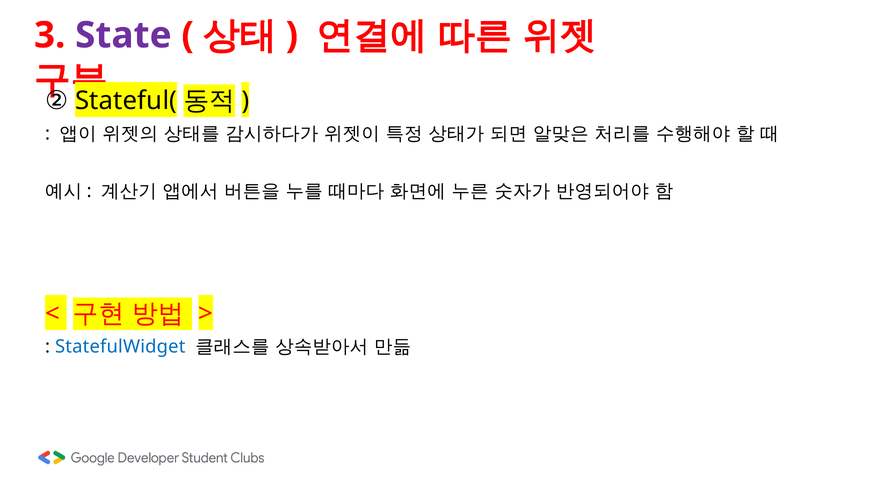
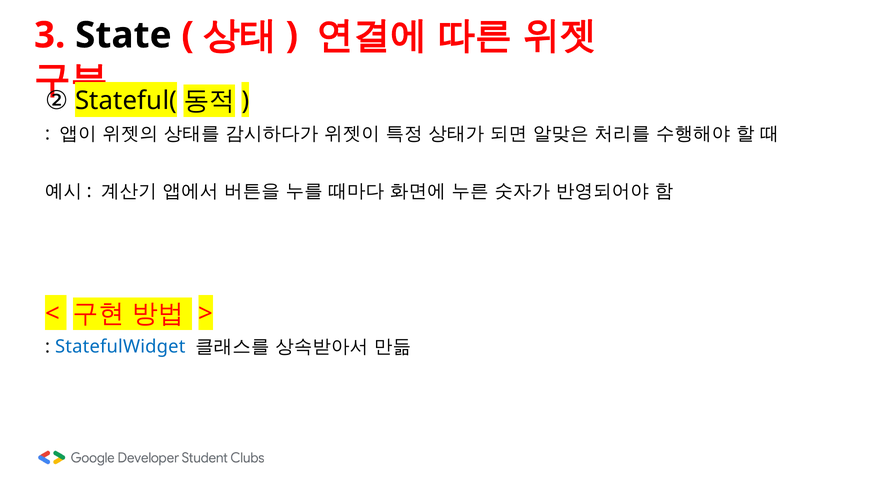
State colour: purple -> black (123, 35)
